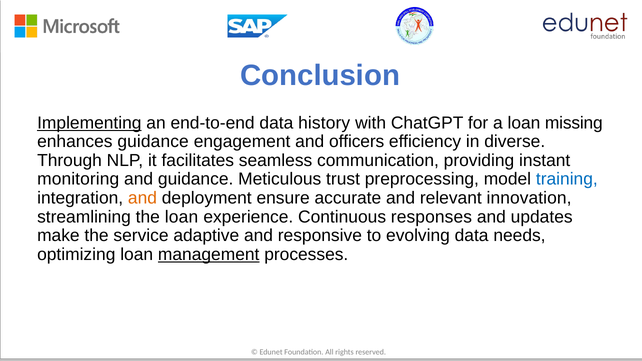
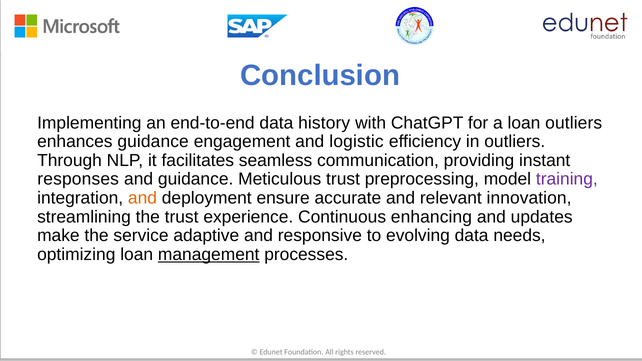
Implementing underline: present -> none (89, 123)
loan missing: missing -> outliers (574, 123)
officers: officers -> logistic (357, 142)
in diverse: diverse -> outliers (515, 142)
monitoring: monitoring -> responses (78, 179)
training colour: blue -> purple (567, 179)
the loan: loan -> trust (182, 217)
responses: responses -> enhancing (431, 217)
